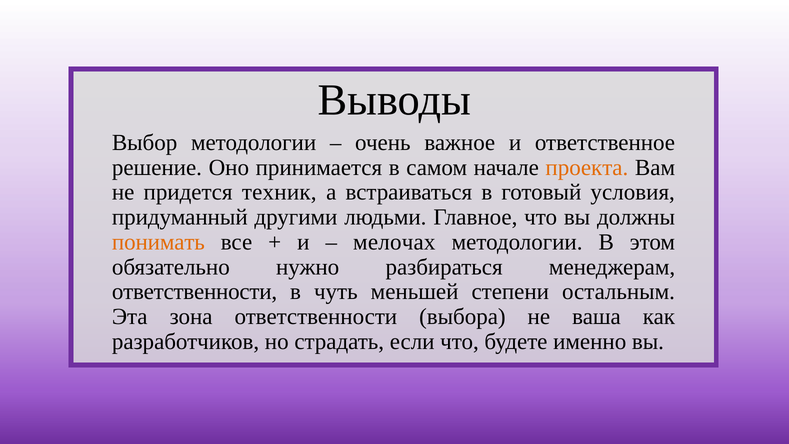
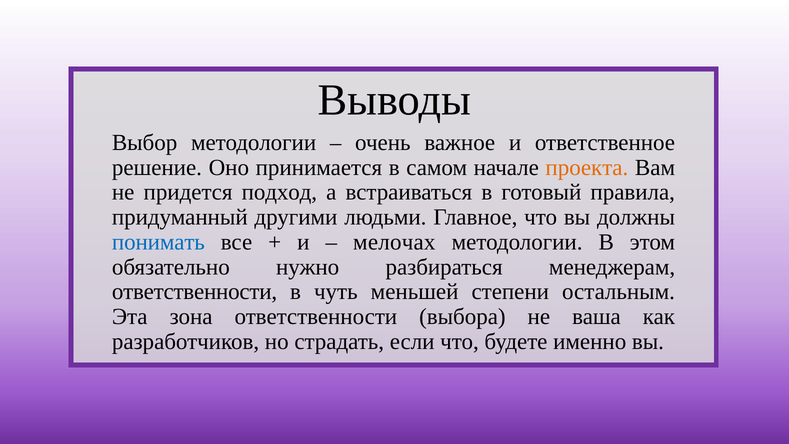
техник: техник -> подход (279, 192)
условия: условия -> правила (633, 192)
понимать colour: orange -> blue (158, 242)
